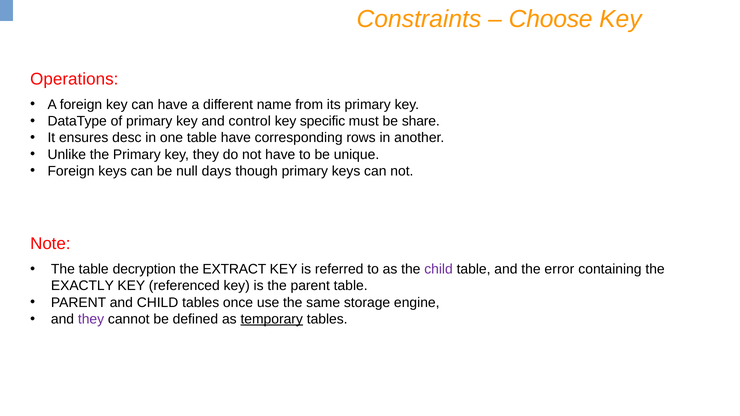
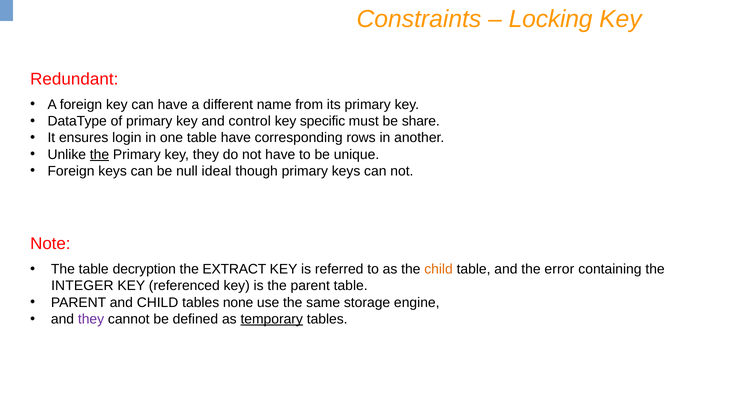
Choose: Choose -> Locking (551, 19)
Operations: Operations -> Redundant (74, 79)
desc: desc -> login (127, 138)
the underline: none -> present (99, 155)
days: days -> ideal (217, 171)
child colour: purple -> orange (439, 269)
EXACTLY: EXACTLY -> INTEGER (82, 286)
once: once -> none (238, 303)
